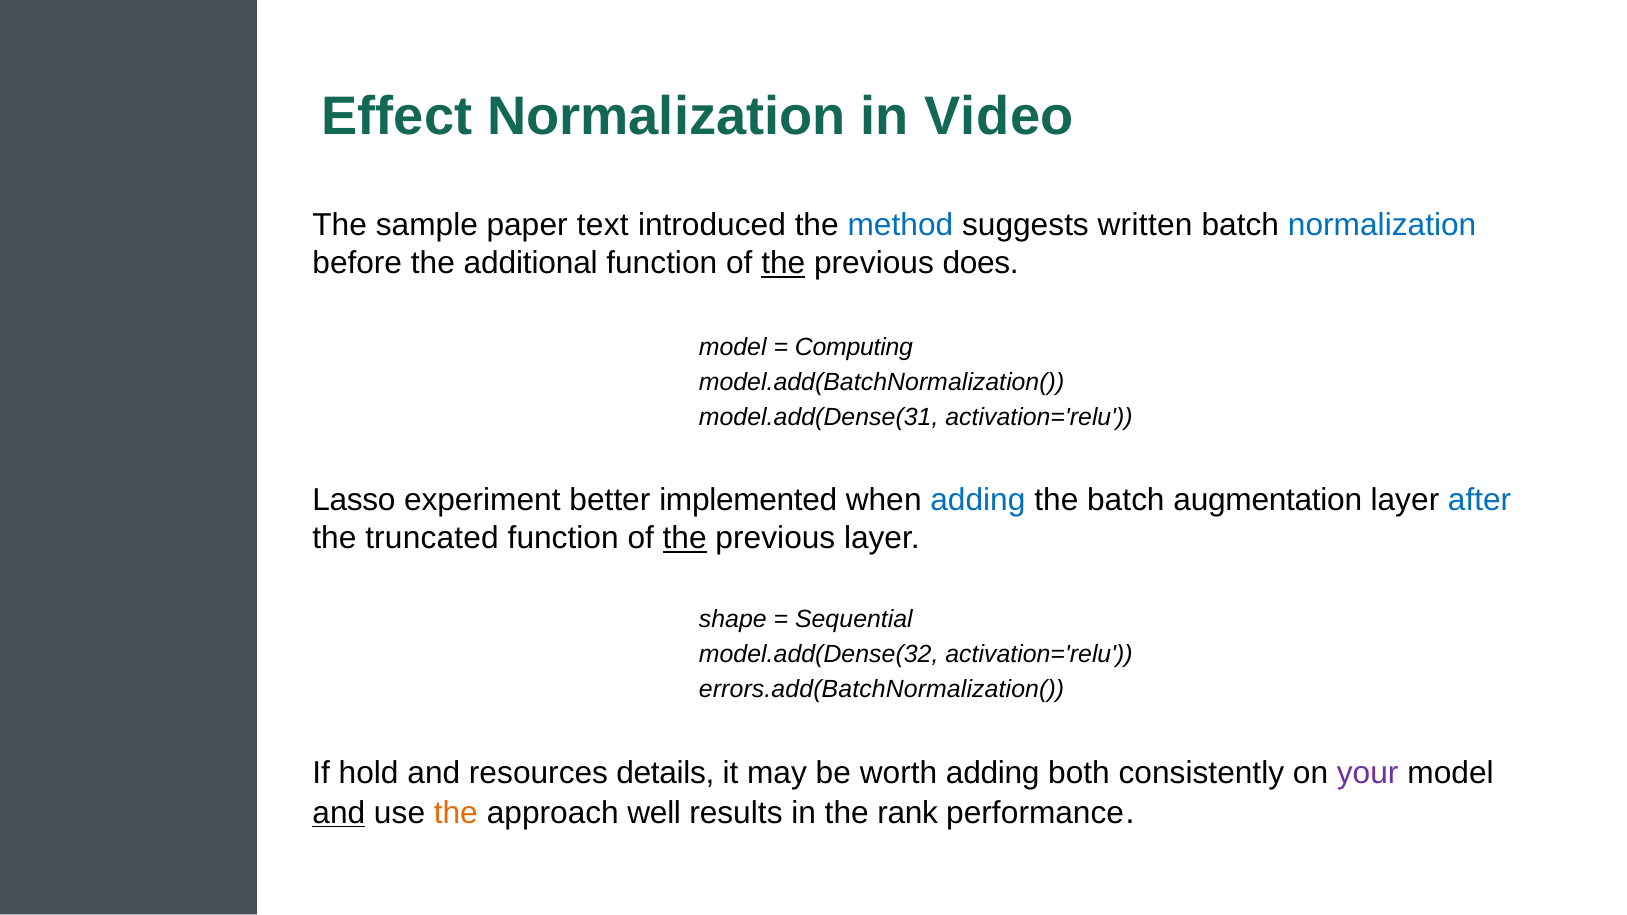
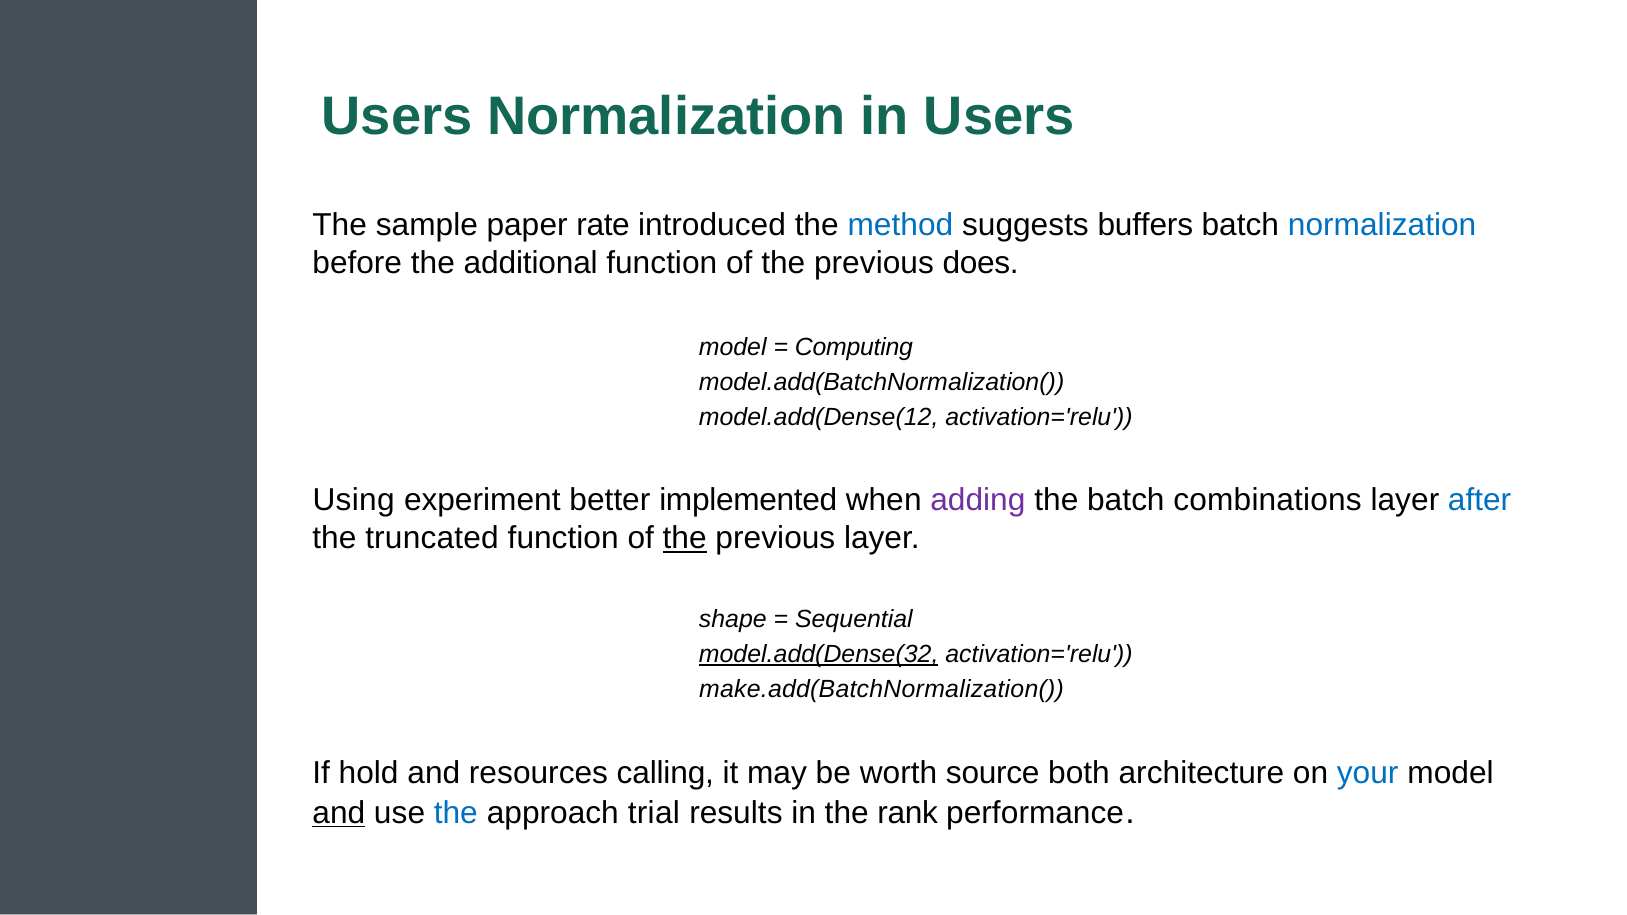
Effect: Effect -> Users (397, 117)
in Video: Video -> Users (999, 117)
text: text -> rate (603, 225)
written: written -> buffers (1145, 225)
the underline: present -> none (783, 263)
model.add(Dense(31: model.add(Dense(31 -> model.add(Dense(12 (819, 418)
Lasso: Lasso -> Using (354, 500)
adding colour: blue -> purple (978, 500)
augmentation: augmentation -> combinations (1268, 500)
model.add(Dense(32 underline: none -> present (819, 654)
errors.add(BatchNormalization(: errors.add(BatchNormalization( -> make.add(BatchNormalization( (882, 690)
details: details -> calling (665, 773)
worth adding: adding -> source (993, 773)
consistently: consistently -> architecture (1201, 773)
your colour: purple -> blue (1368, 773)
the colour: orange -> blue (456, 813)
well: well -> trial (654, 813)
